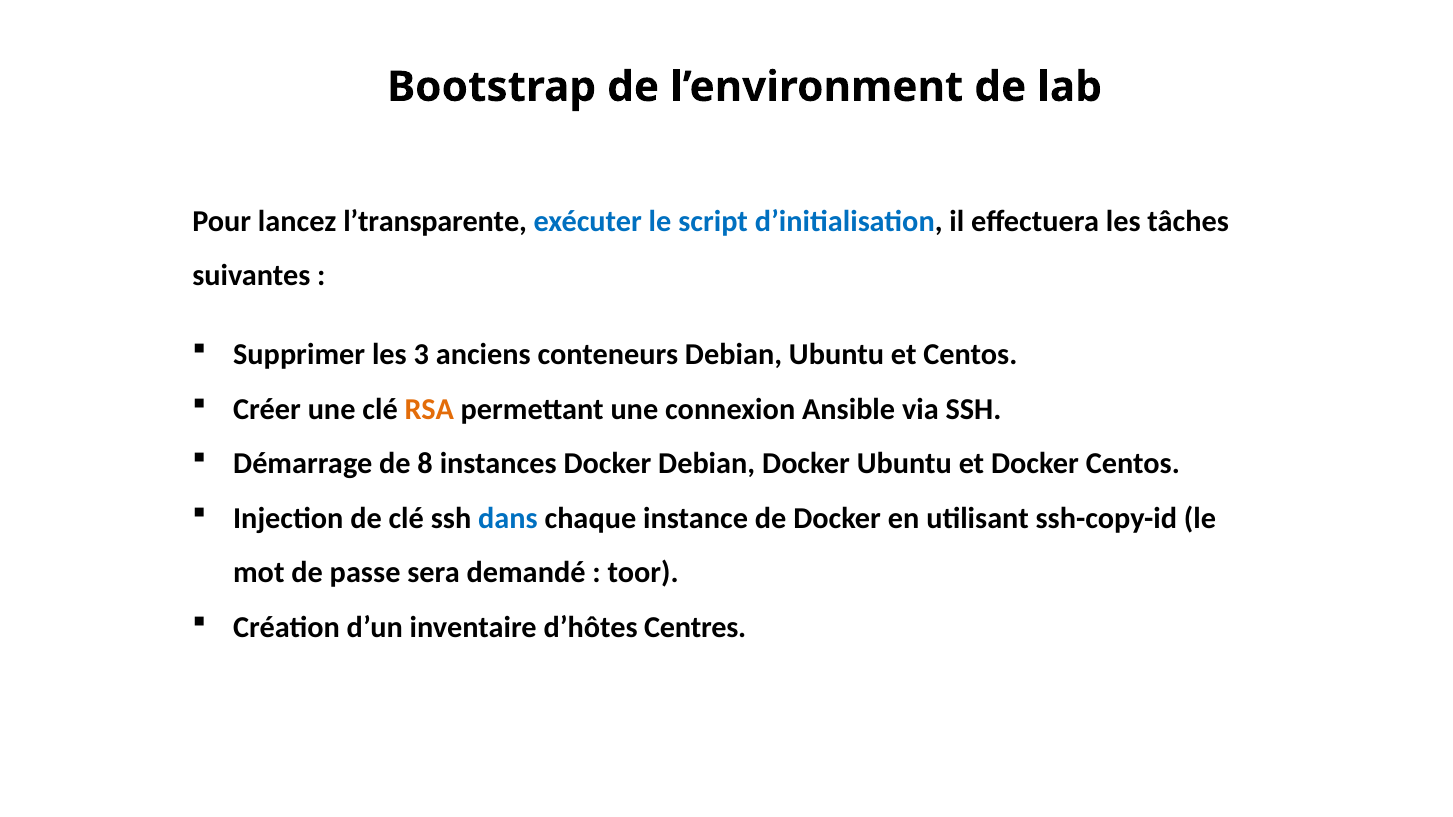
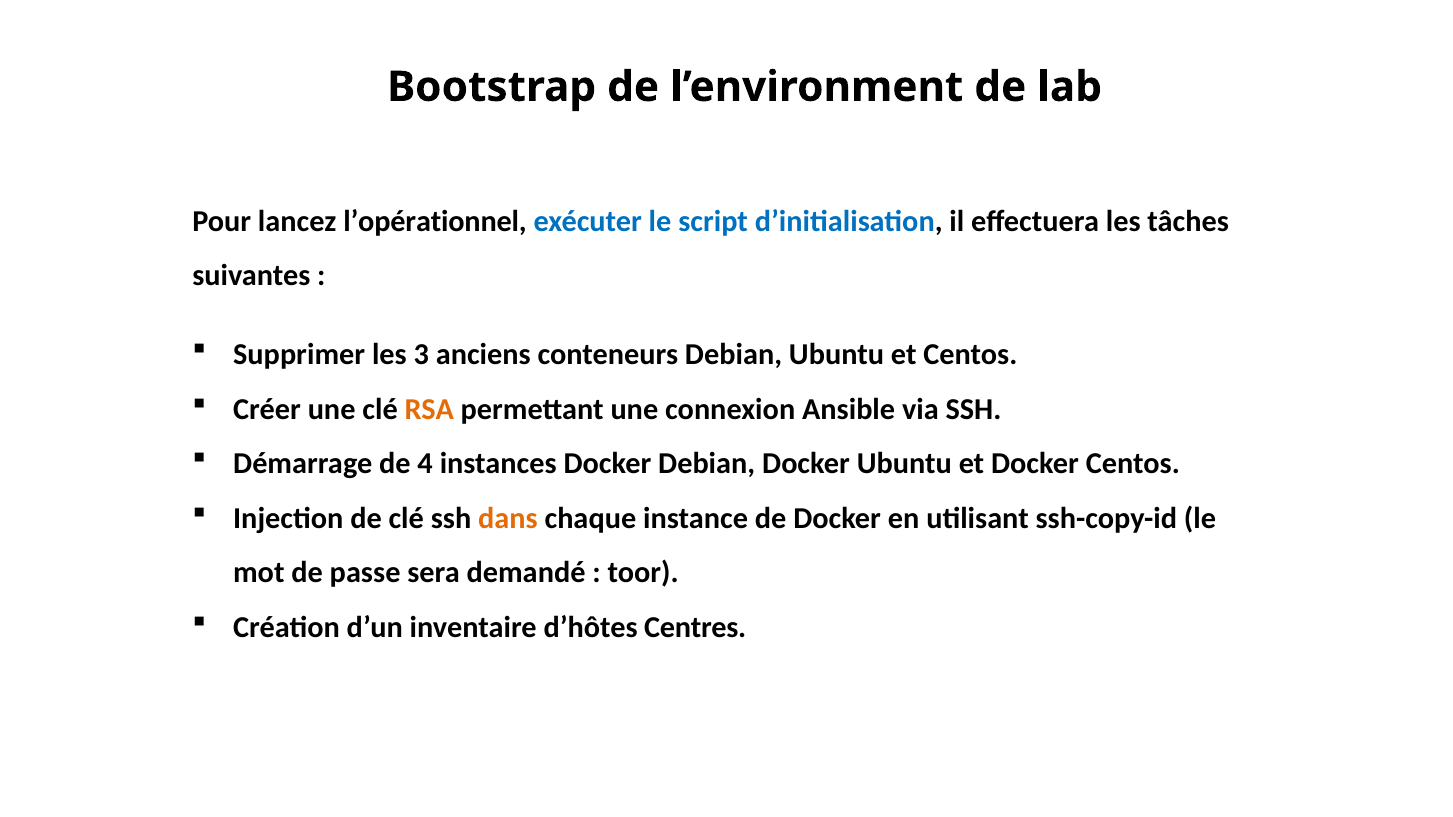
l’transparente: l’transparente -> l’opérationnel (435, 221)
8: 8 -> 4 (425, 464)
dans colour: blue -> orange (508, 518)
